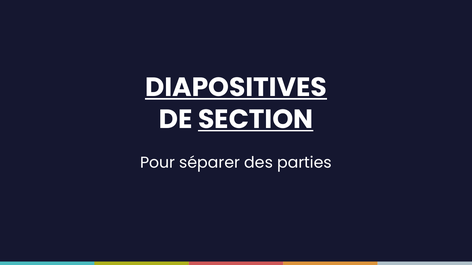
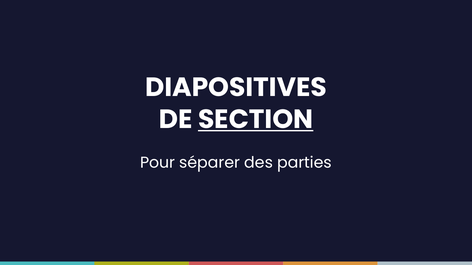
DIAPOSITIVES underline: present -> none (236, 88)
